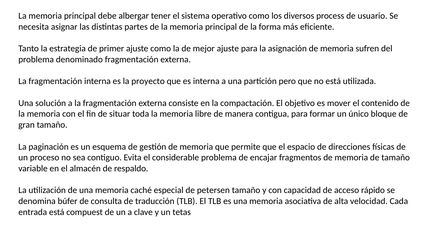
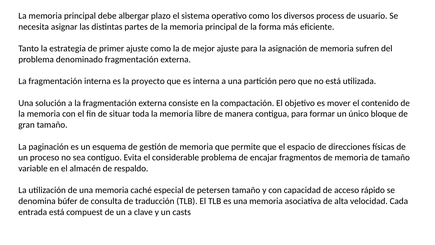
tener: tener -> plazo (161, 16)
tetas: tetas -> casts (182, 212)
